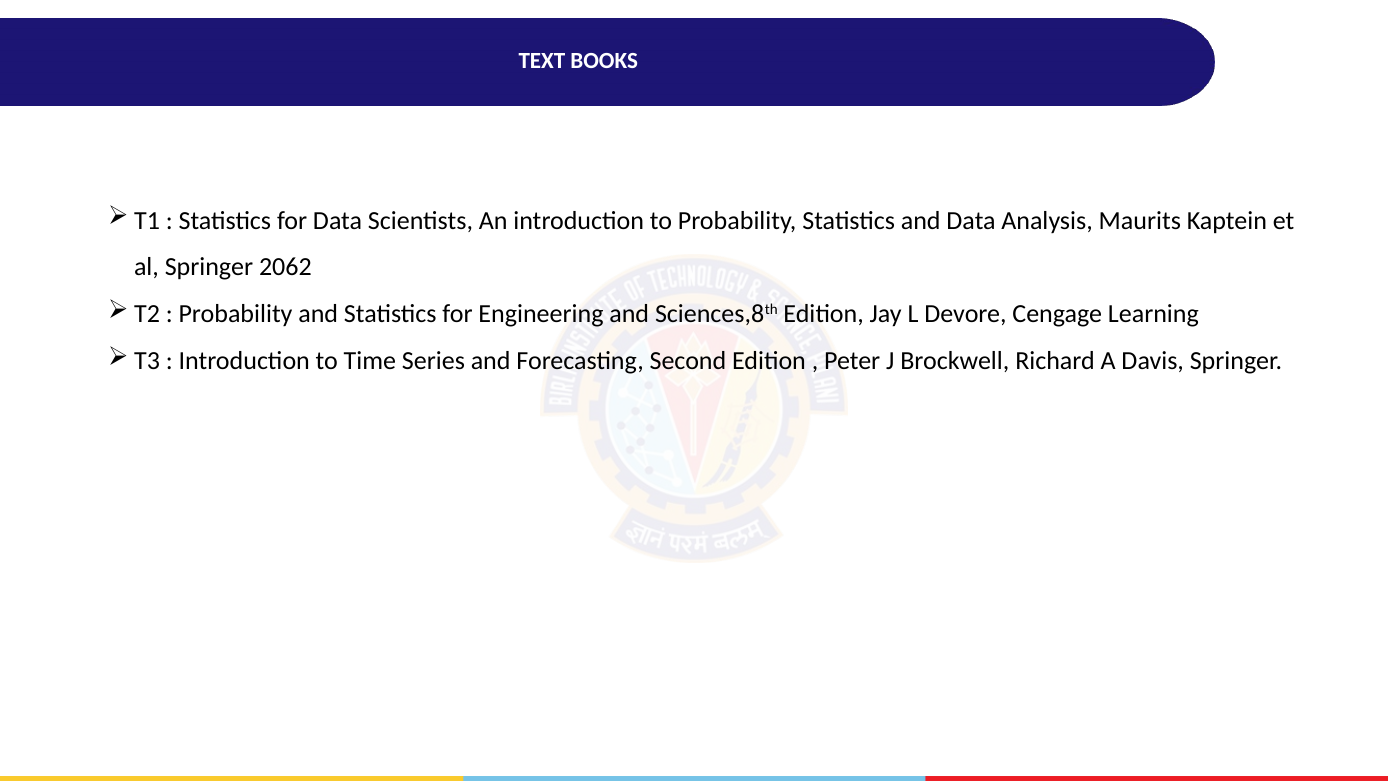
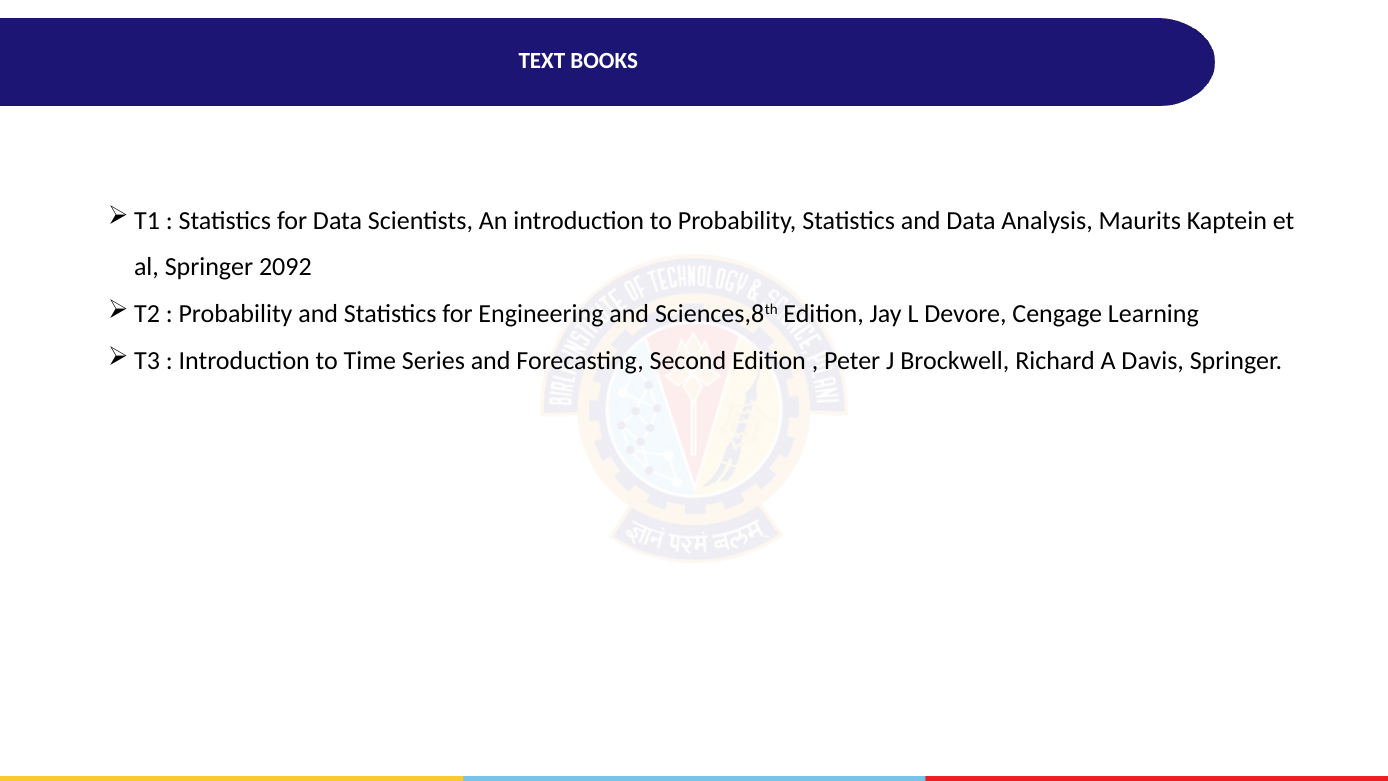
2062: 2062 -> 2092 (285, 267)
